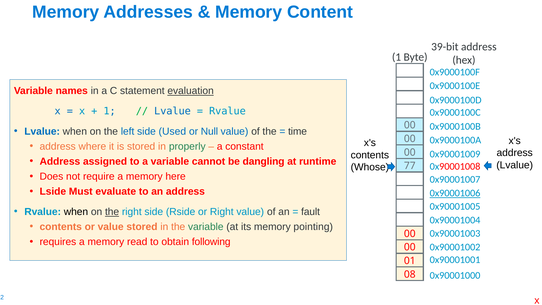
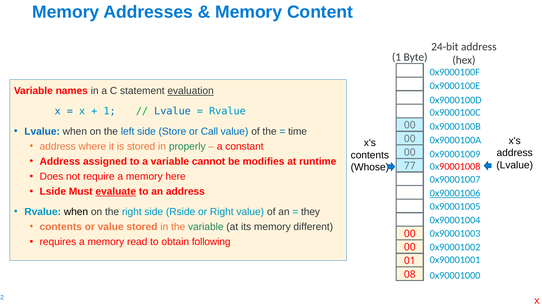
39-bit: 39-bit -> 24-bit (445, 47)
Used: Used -> Store (172, 131)
Null: Null -> Call (209, 131)
dangling: dangling -> modifies (264, 161)
evaluate underline: none -> present (116, 191)
the underline: present -> none (112, 212)
fault: fault -> they (311, 212)
pointing: pointing -> different (313, 227)
